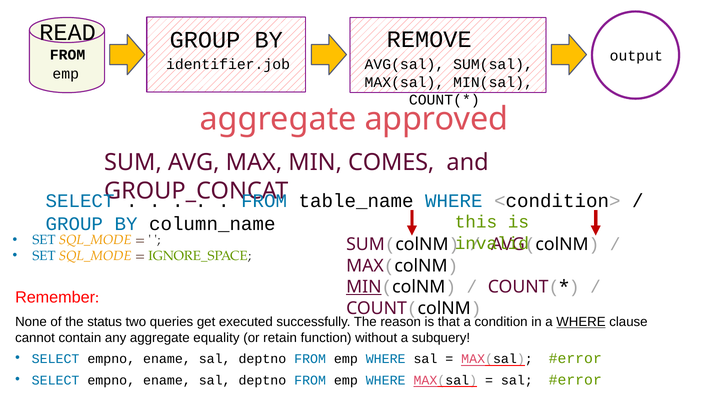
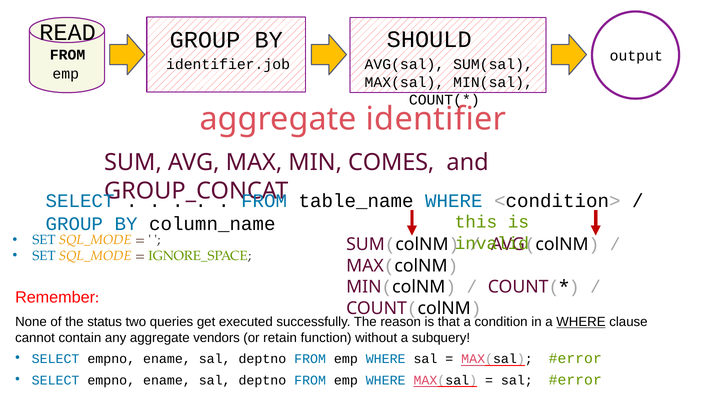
REMOVE: REMOVE -> SHOULD (429, 40)
approved: approved -> identifier (436, 119)
MIN underline: present -> none (364, 287)
equality: equality -> vendors (217, 338)
